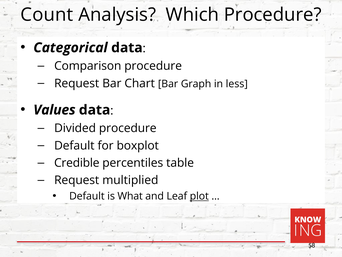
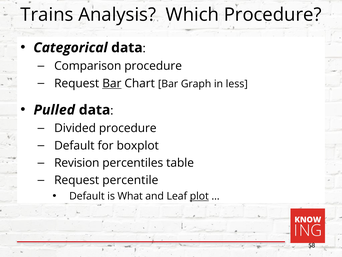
Count: Count -> Trains (47, 15)
Bar underline: none -> present (112, 83)
Values: Values -> Pulled (54, 110)
Credible: Credible -> Revision (77, 163)
multiplied: multiplied -> percentile (130, 180)
